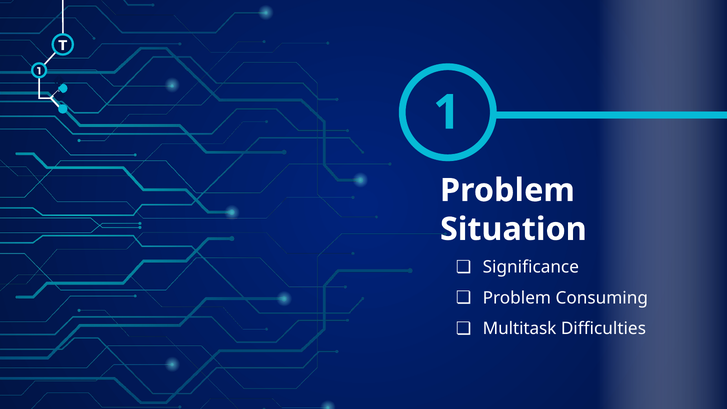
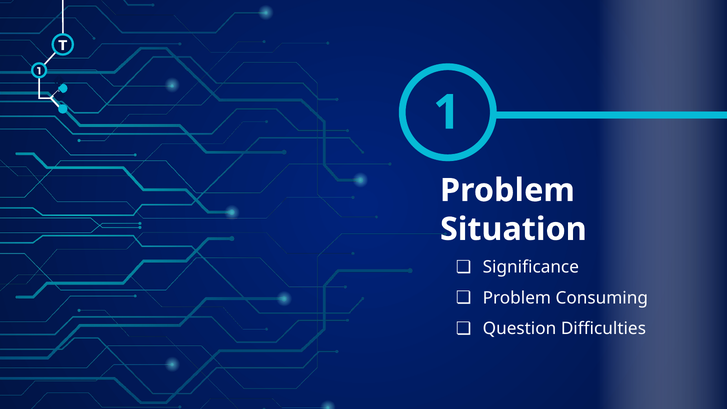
Multitask: Multitask -> Question (520, 329)
